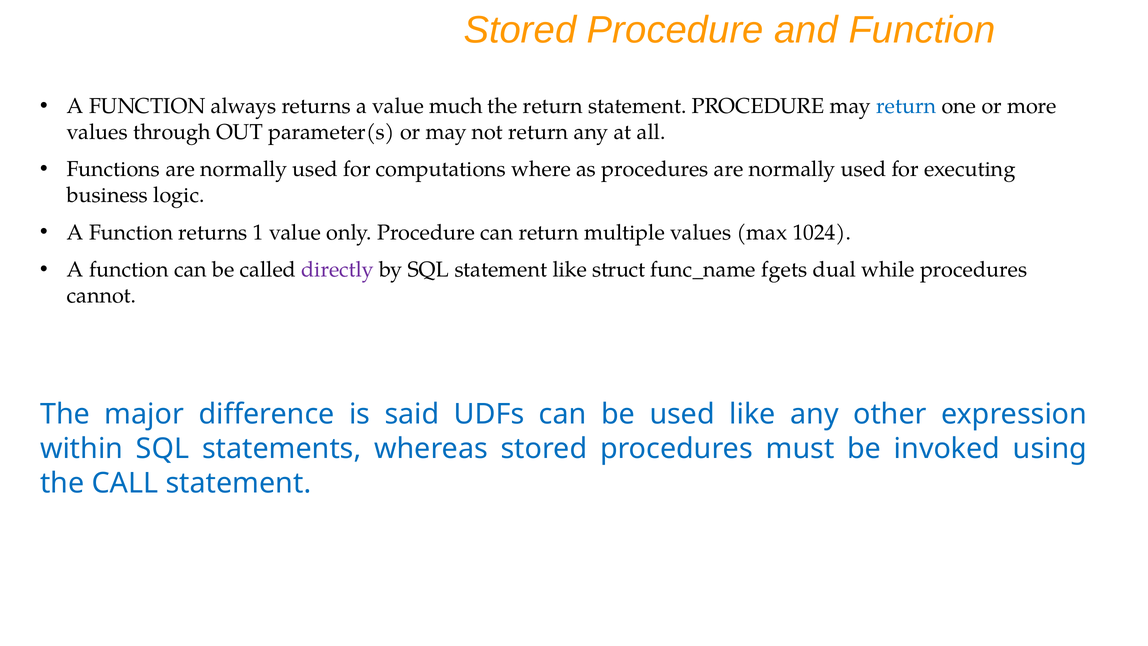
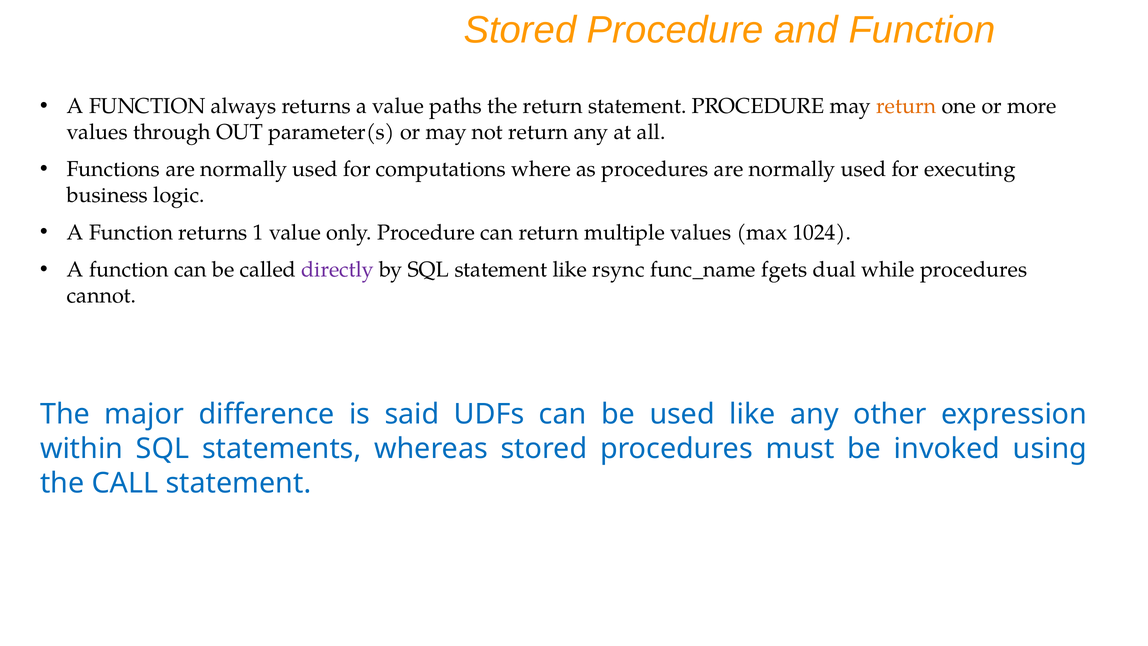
much: much -> paths (456, 106)
return colour: blue -> orange (906, 106)
struct: struct -> rsync (619, 270)
